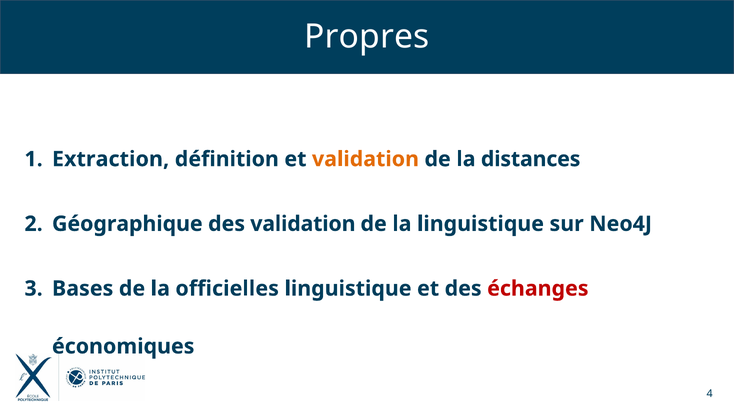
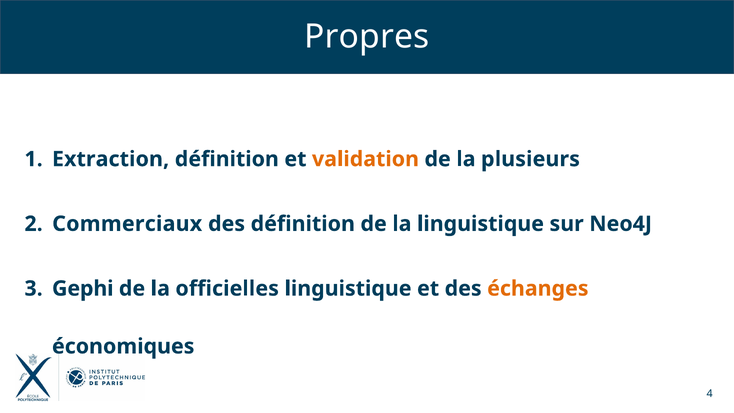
distances: distances -> plusieurs (530, 159)
Géographique: Géographique -> Commerciaux (127, 224)
des validation: validation -> définition (303, 224)
Bases: Bases -> Gephi (83, 288)
échanges colour: red -> orange (538, 288)
